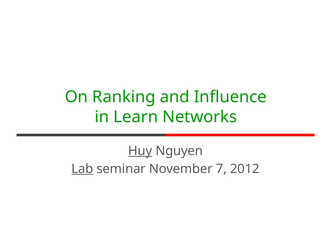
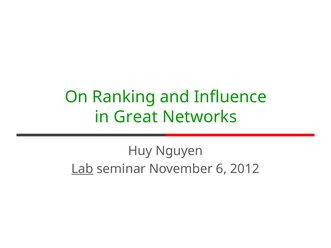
Learn: Learn -> Great (136, 117)
Huy underline: present -> none (140, 151)
7: 7 -> 6 (221, 169)
